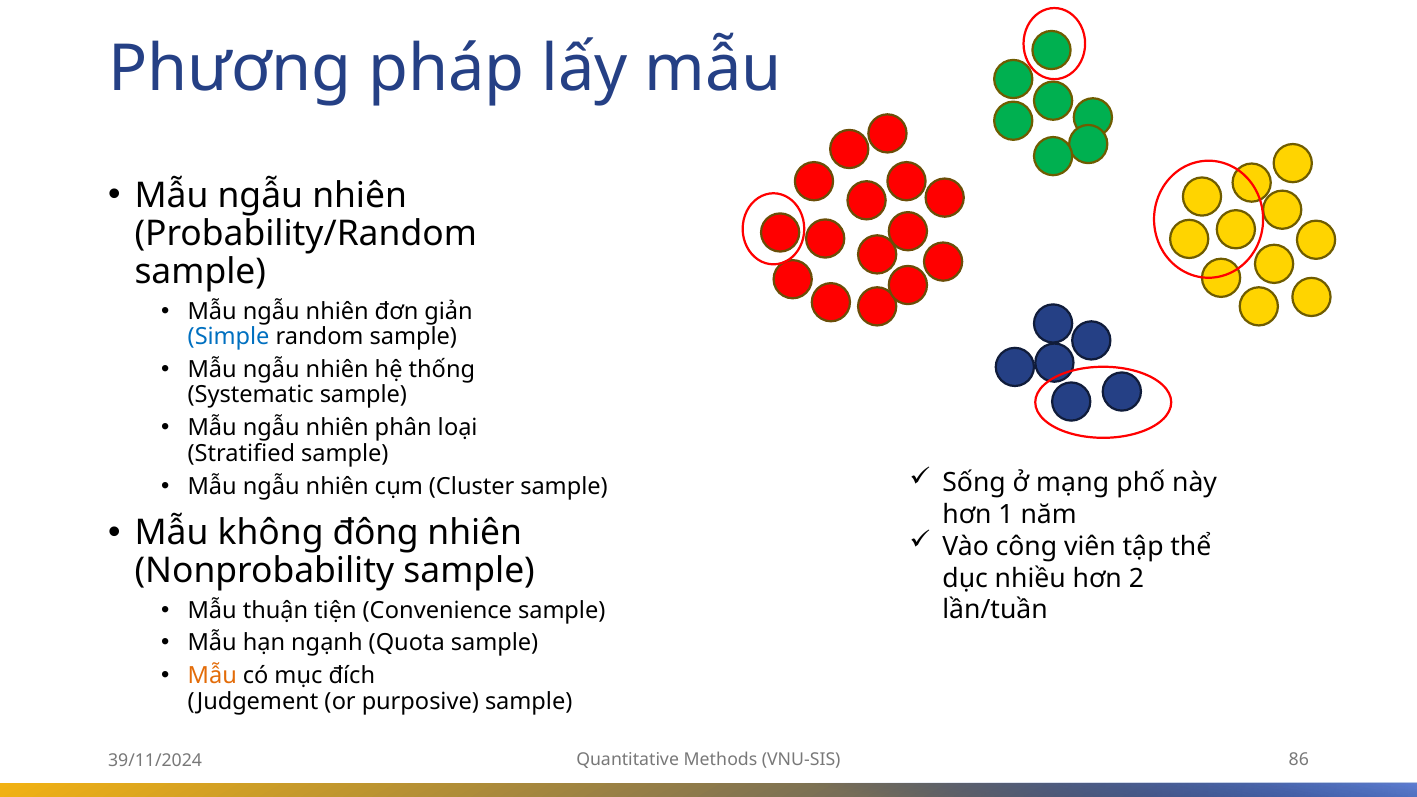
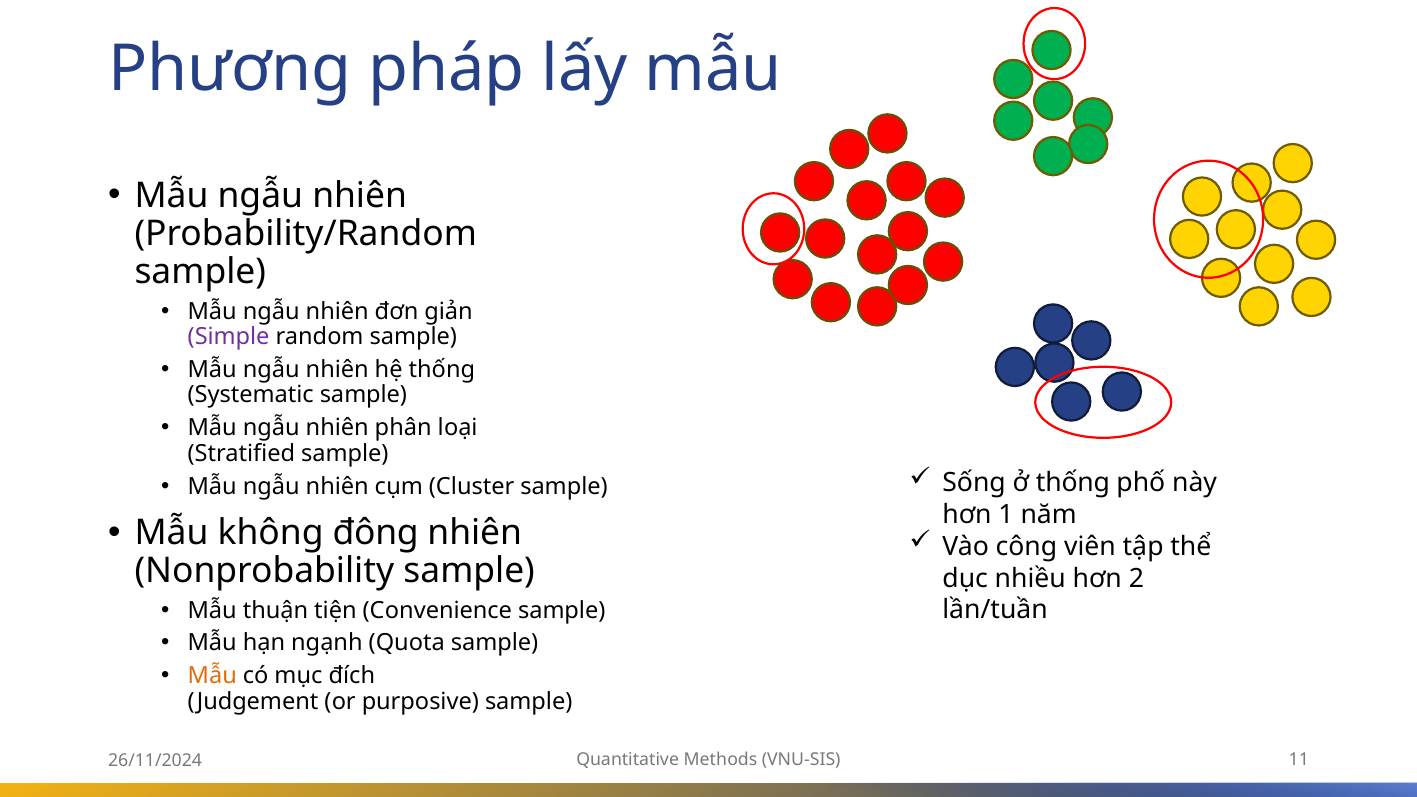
Simple colour: blue -> purple (229, 337)
ở mạng: mạng -> thống (1073, 483)
86: 86 -> 11 (1299, 760)
39/11/2024: 39/11/2024 -> 26/11/2024 (155, 761)
